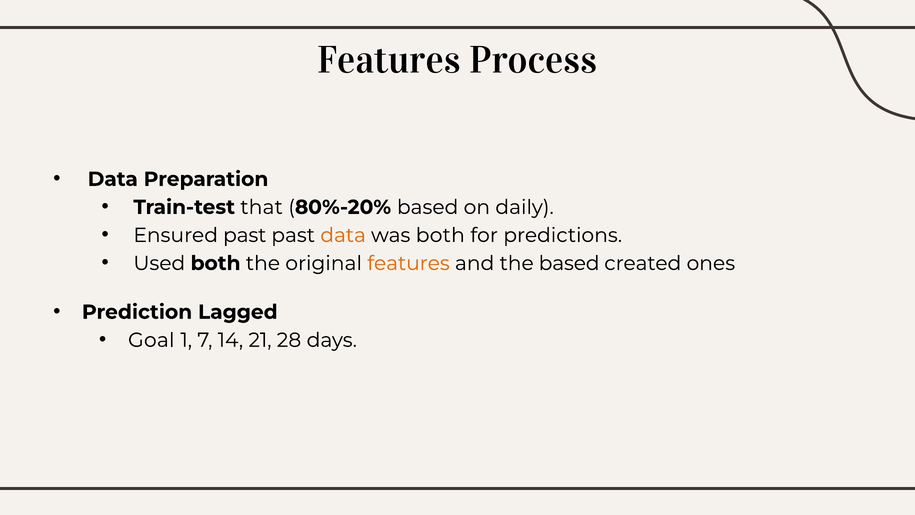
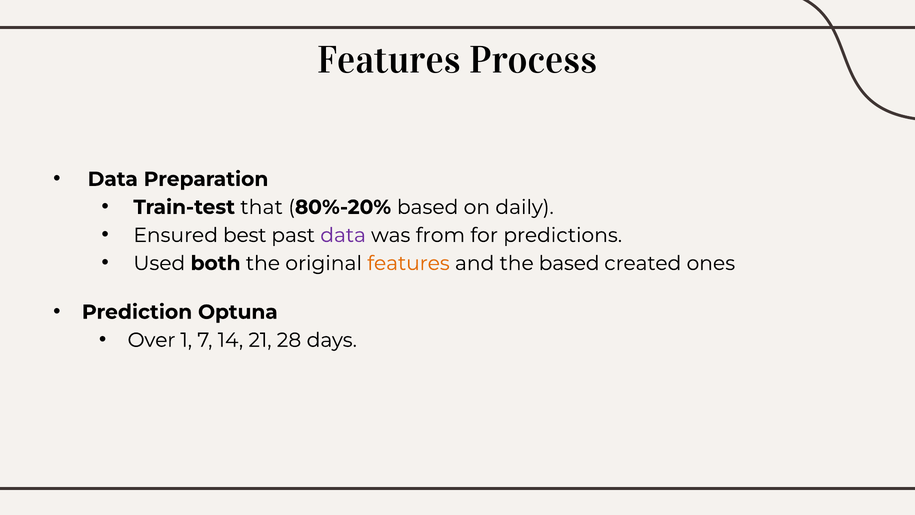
Ensured past: past -> best (245, 235)
data colour: orange -> purple (343, 235)
was both: both -> from (440, 235)
Lagged: Lagged -> Optuna (238, 312)
Goal: Goal -> Over (151, 340)
